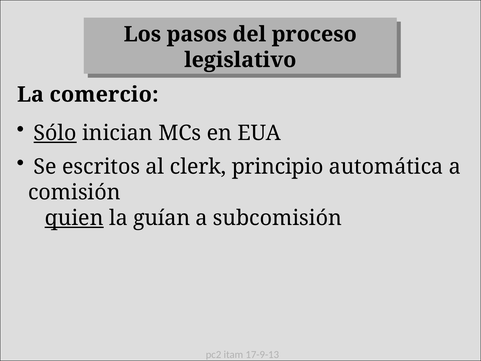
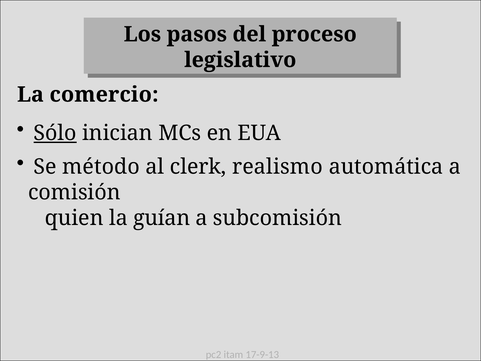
escritos: escritos -> método (101, 167)
principio: principio -> realismo (277, 167)
quien underline: present -> none (74, 218)
